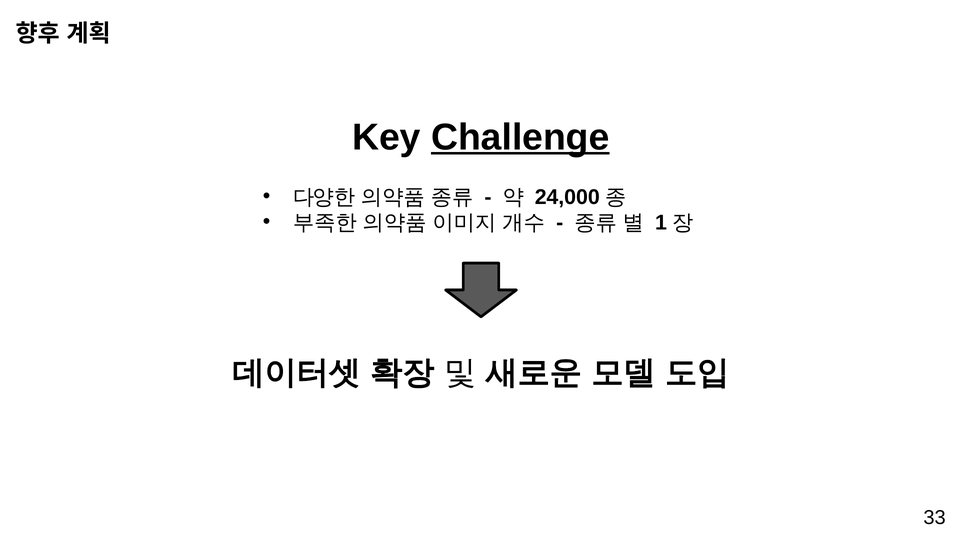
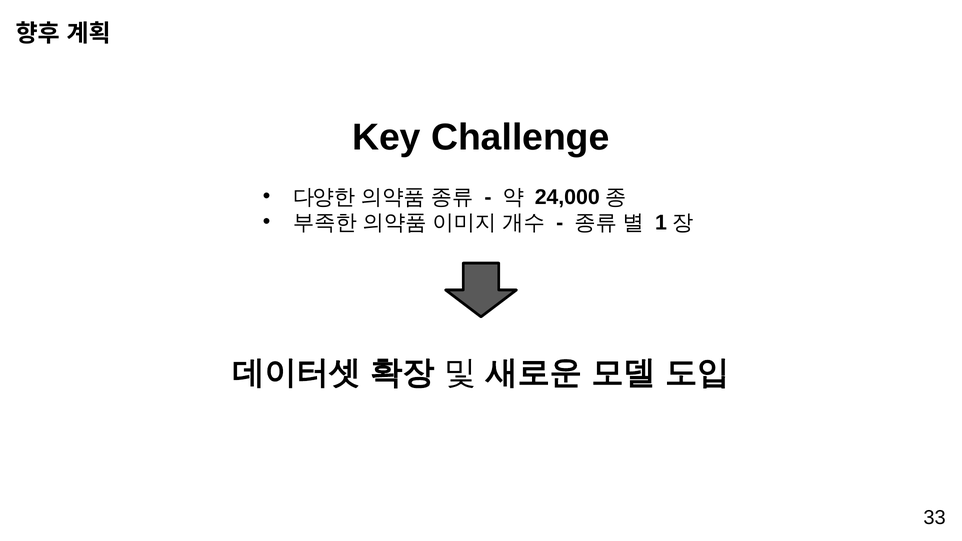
Challenge underline: present -> none (520, 137)
